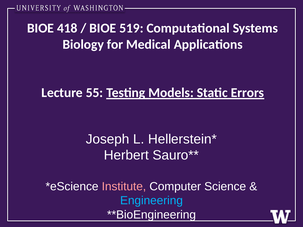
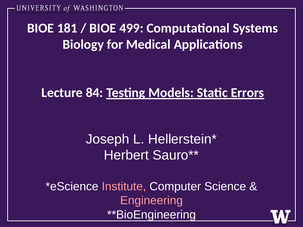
418: 418 -> 181 (67, 28)
519: 519 -> 499 (131, 28)
55: 55 -> 84 (95, 93)
Engineering colour: light blue -> pink (151, 201)
